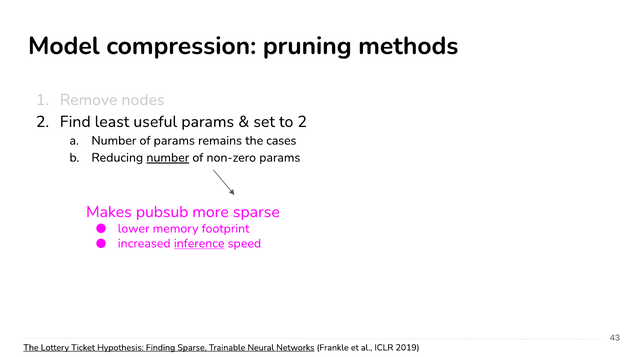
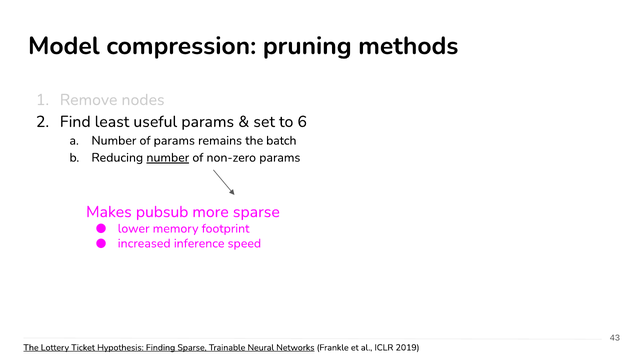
to 2: 2 -> 6 (302, 122)
cases: cases -> batch (281, 141)
inference underline: present -> none (199, 243)
